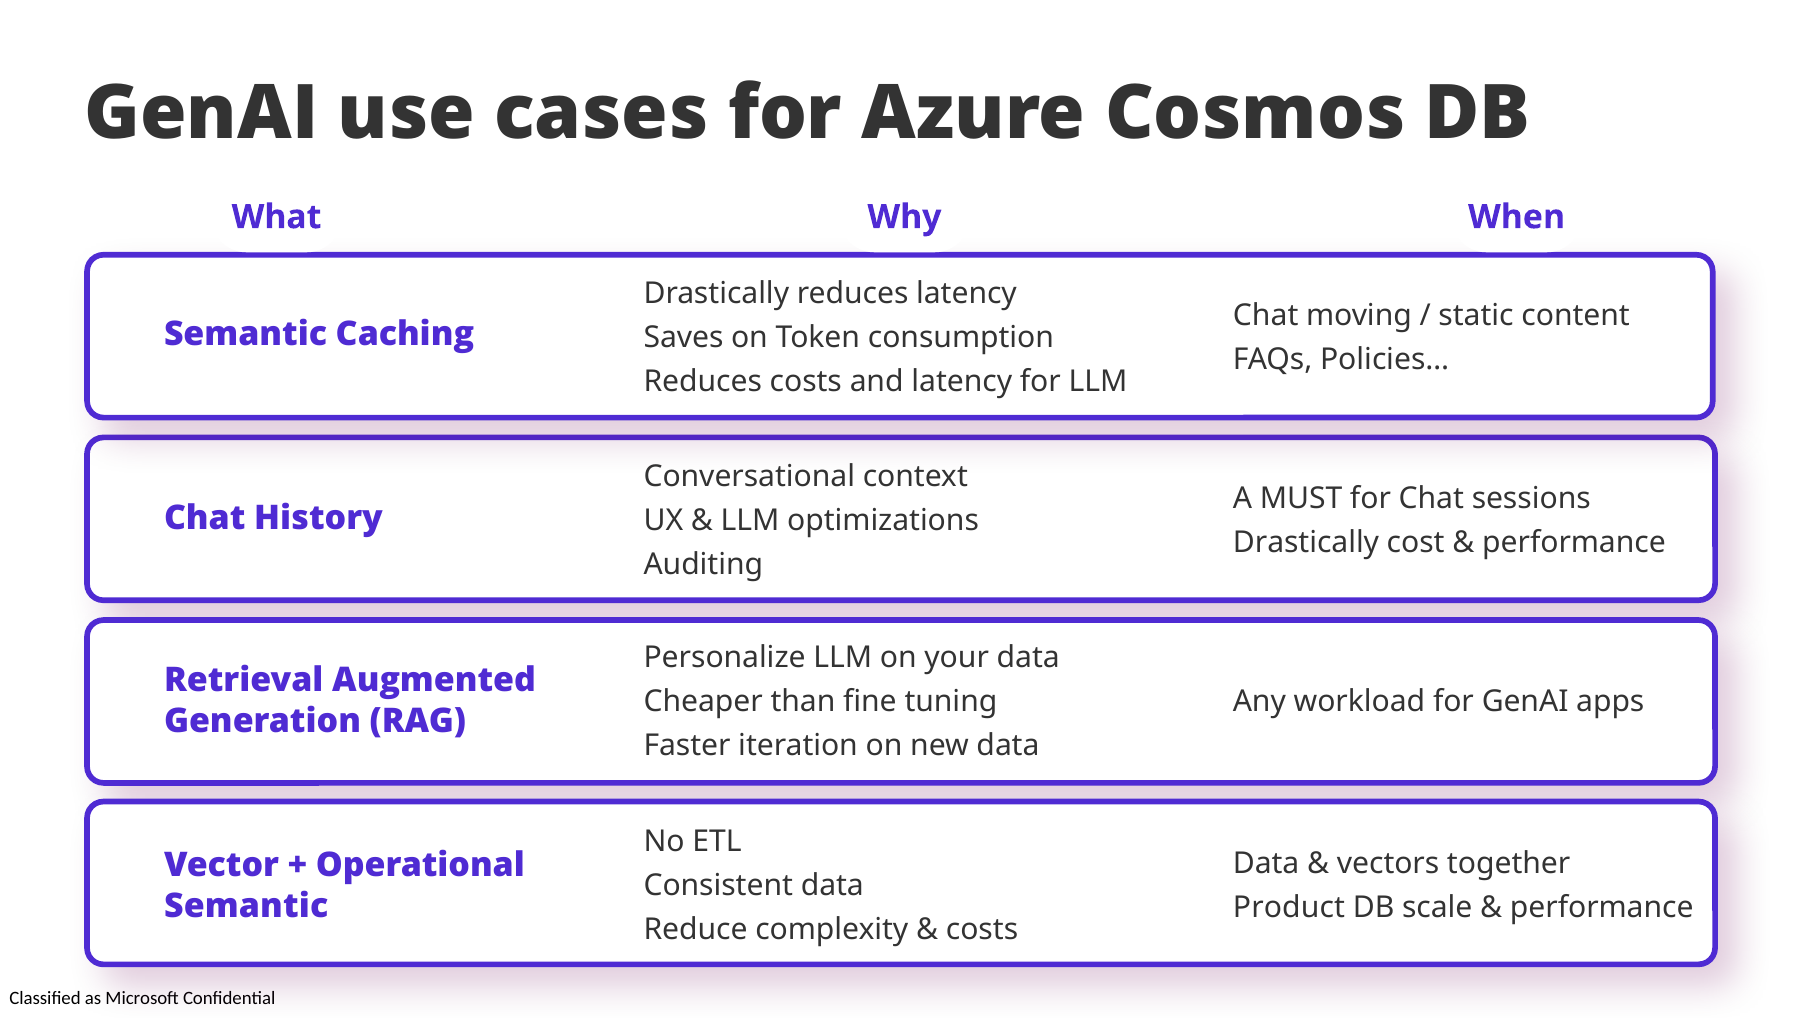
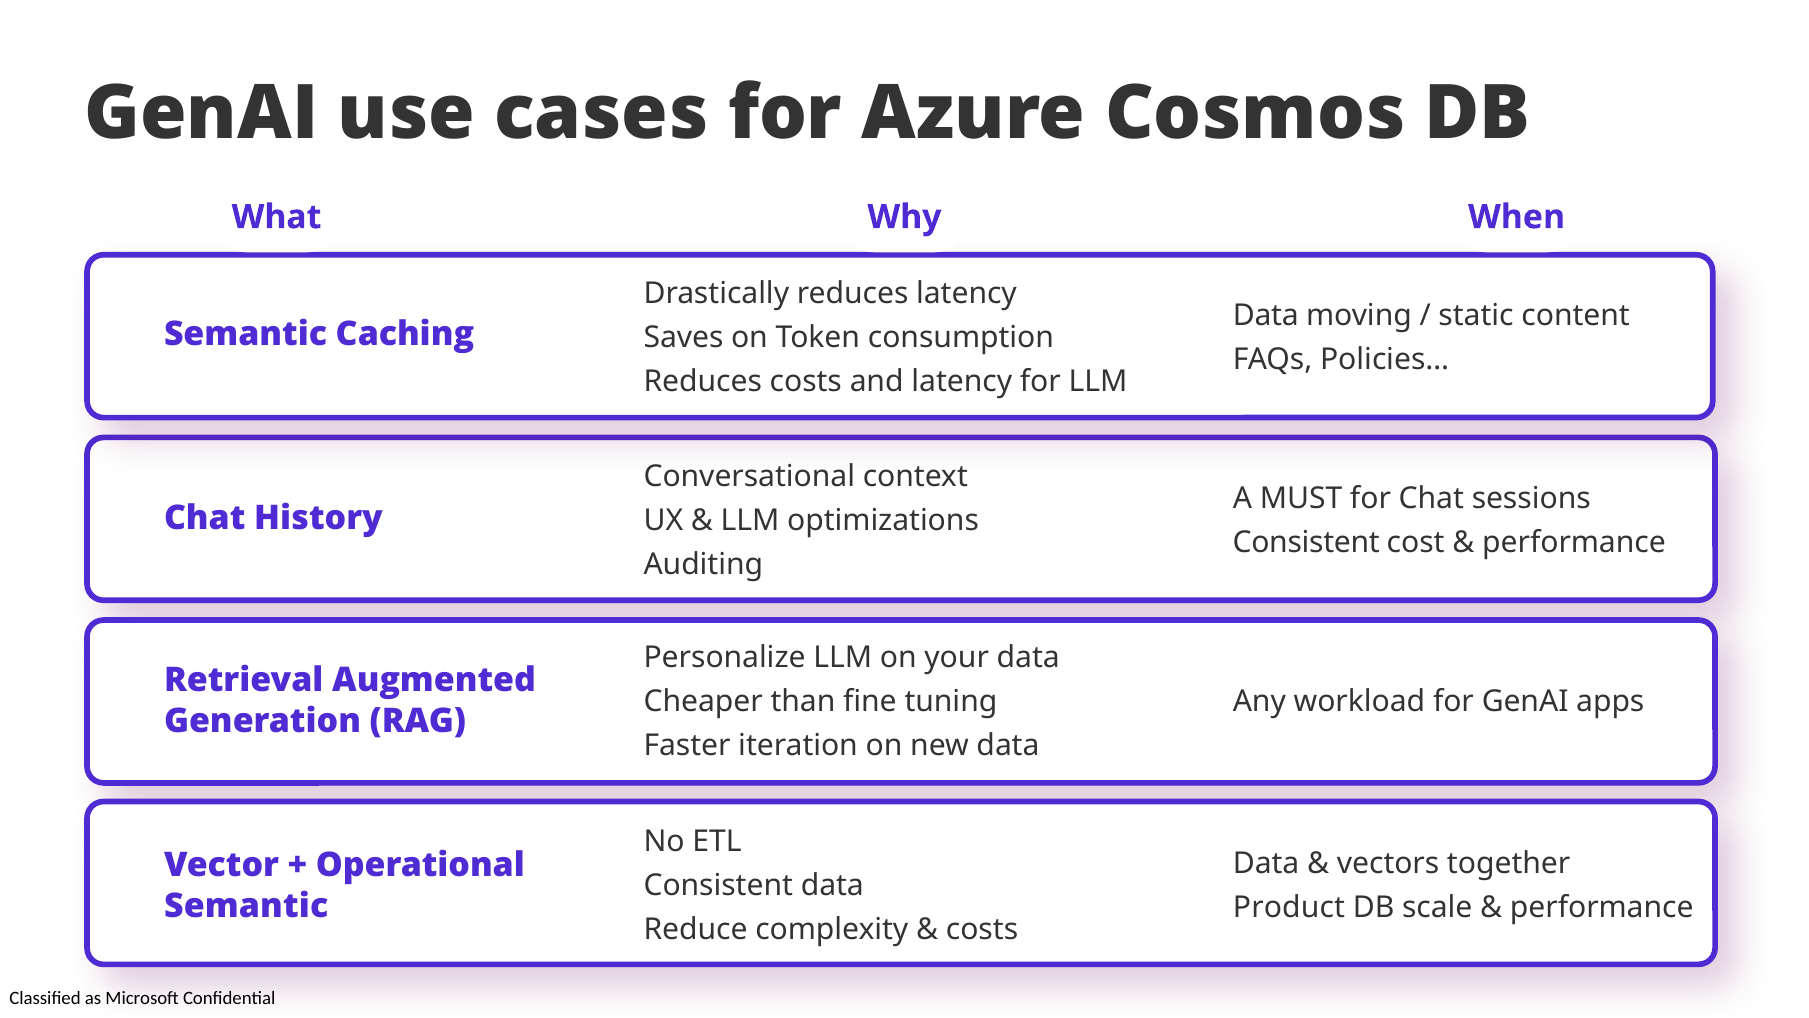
Chat: Chat -> Data (1266, 315)
Drastically: Drastically -> Consistent (1306, 542)
